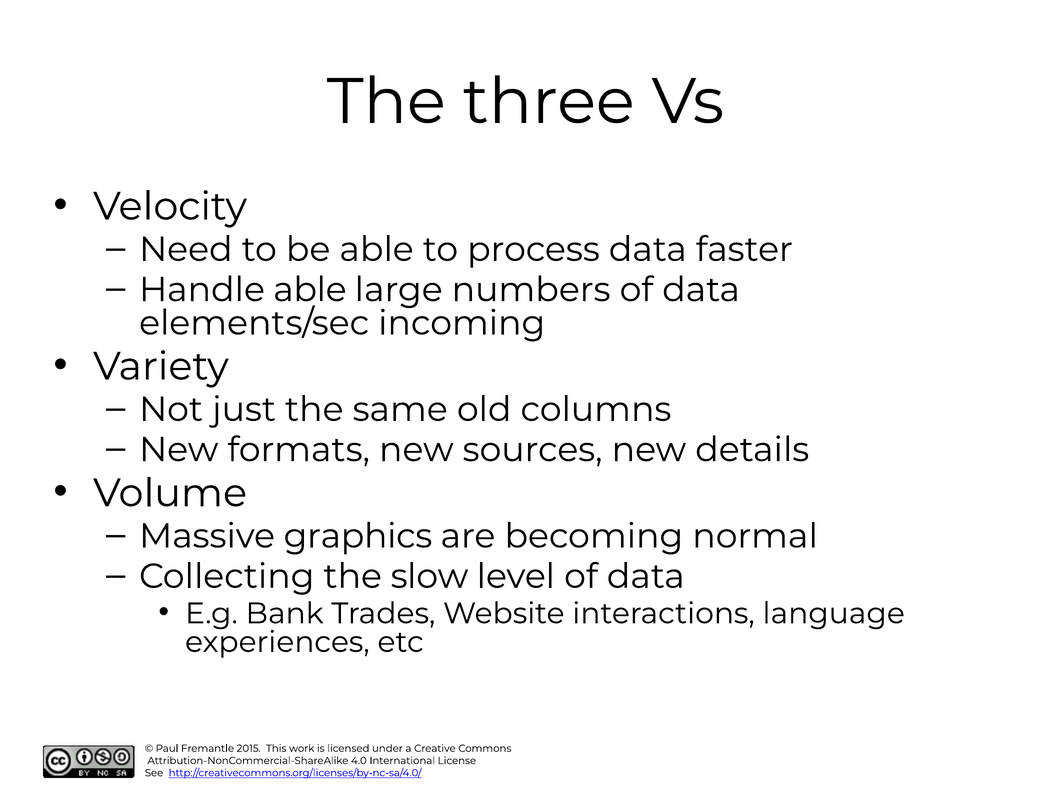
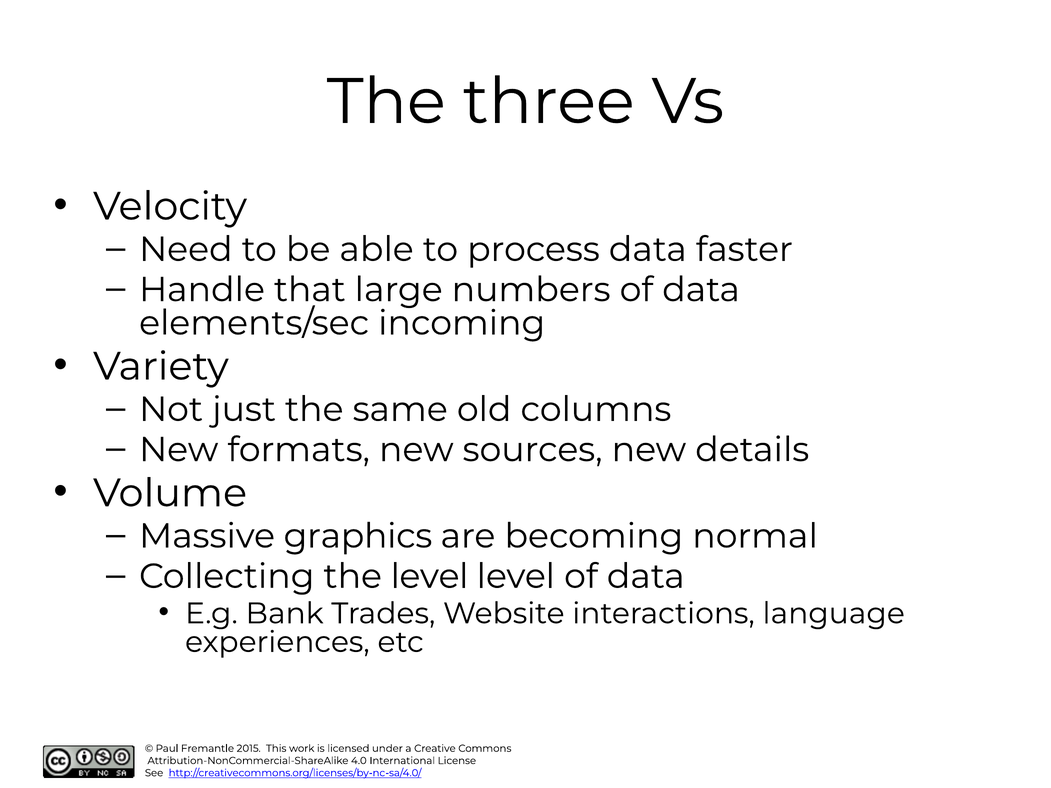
Handle able: able -> that (310, 290)
the slow: slow -> level (429, 577)
